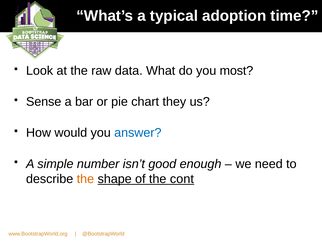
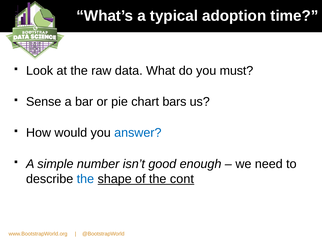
most: most -> must (236, 71)
they: they -> bars (174, 102)
the colour: orange -> blue (85, 179)
